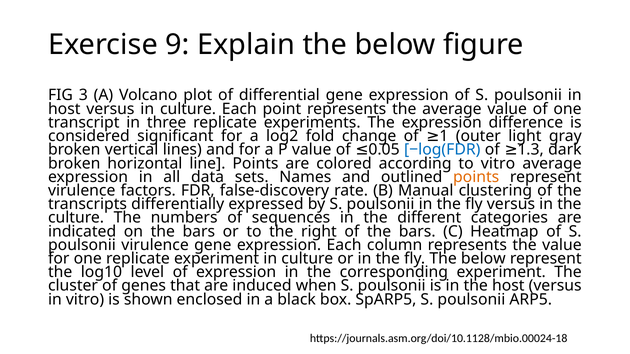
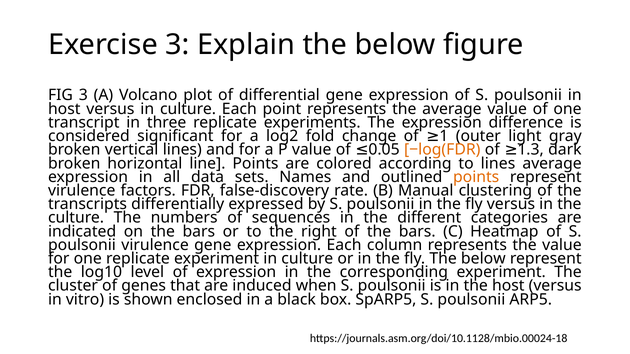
Exercise 9: 9 -> 3 (177, 45)
−log(FDR colour: blue -> orange (442, 150)
to vitro: vitro -> lines (498, 163)
